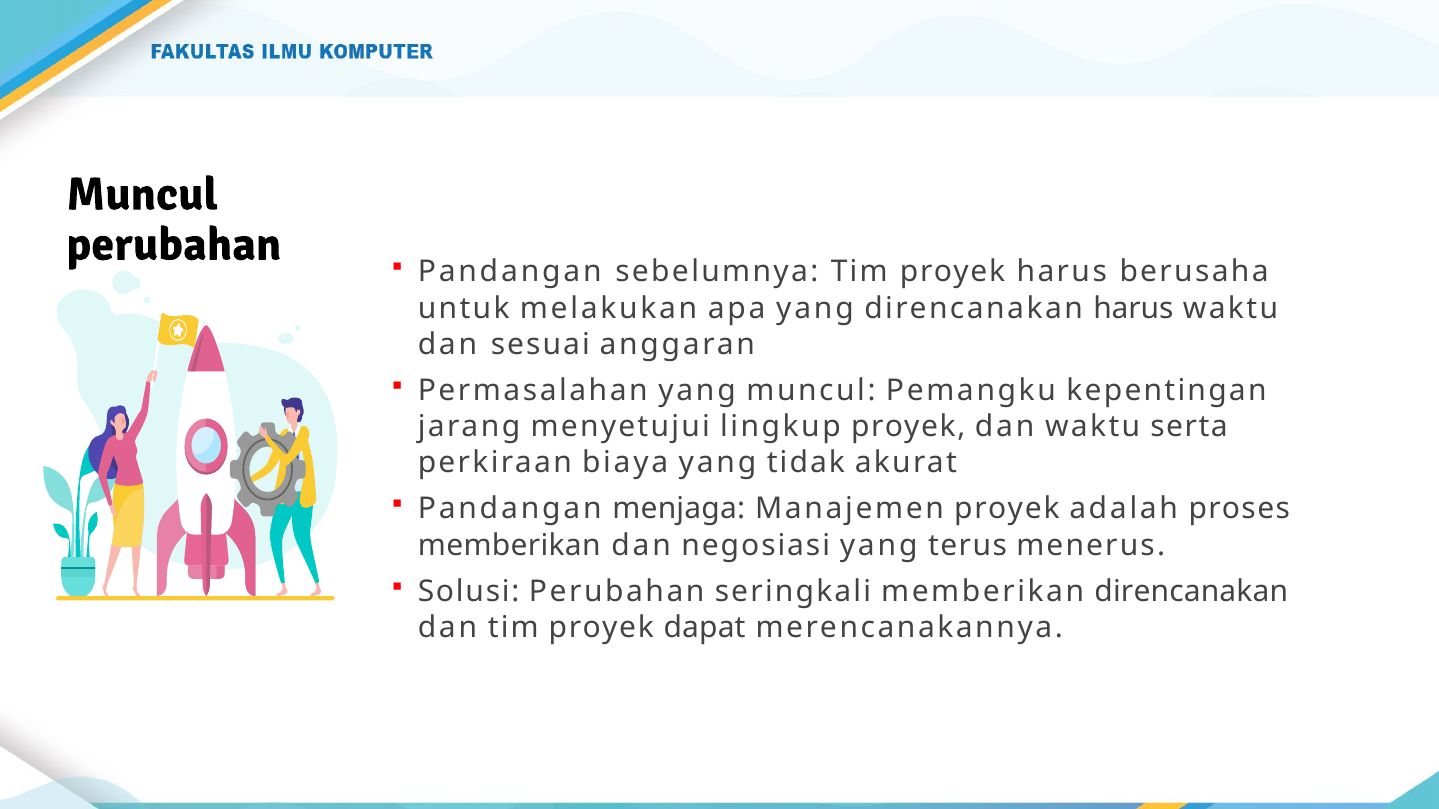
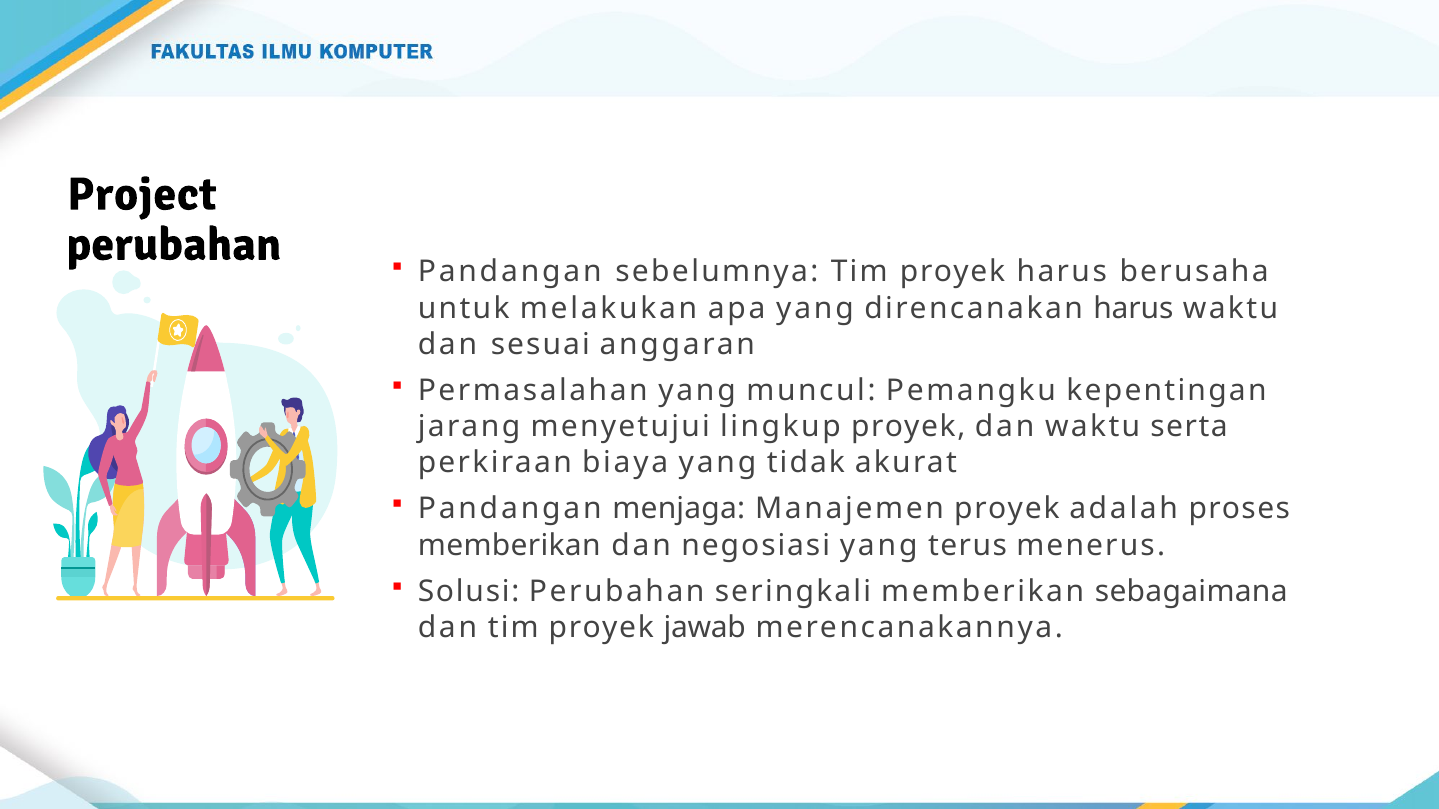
Muncul: Muncul -> Project (142, 194)
memberikan direncanakan: direncanakan -> sebagaimana (1191, 592)
dapat: dapat -> jawab (705, 628)
